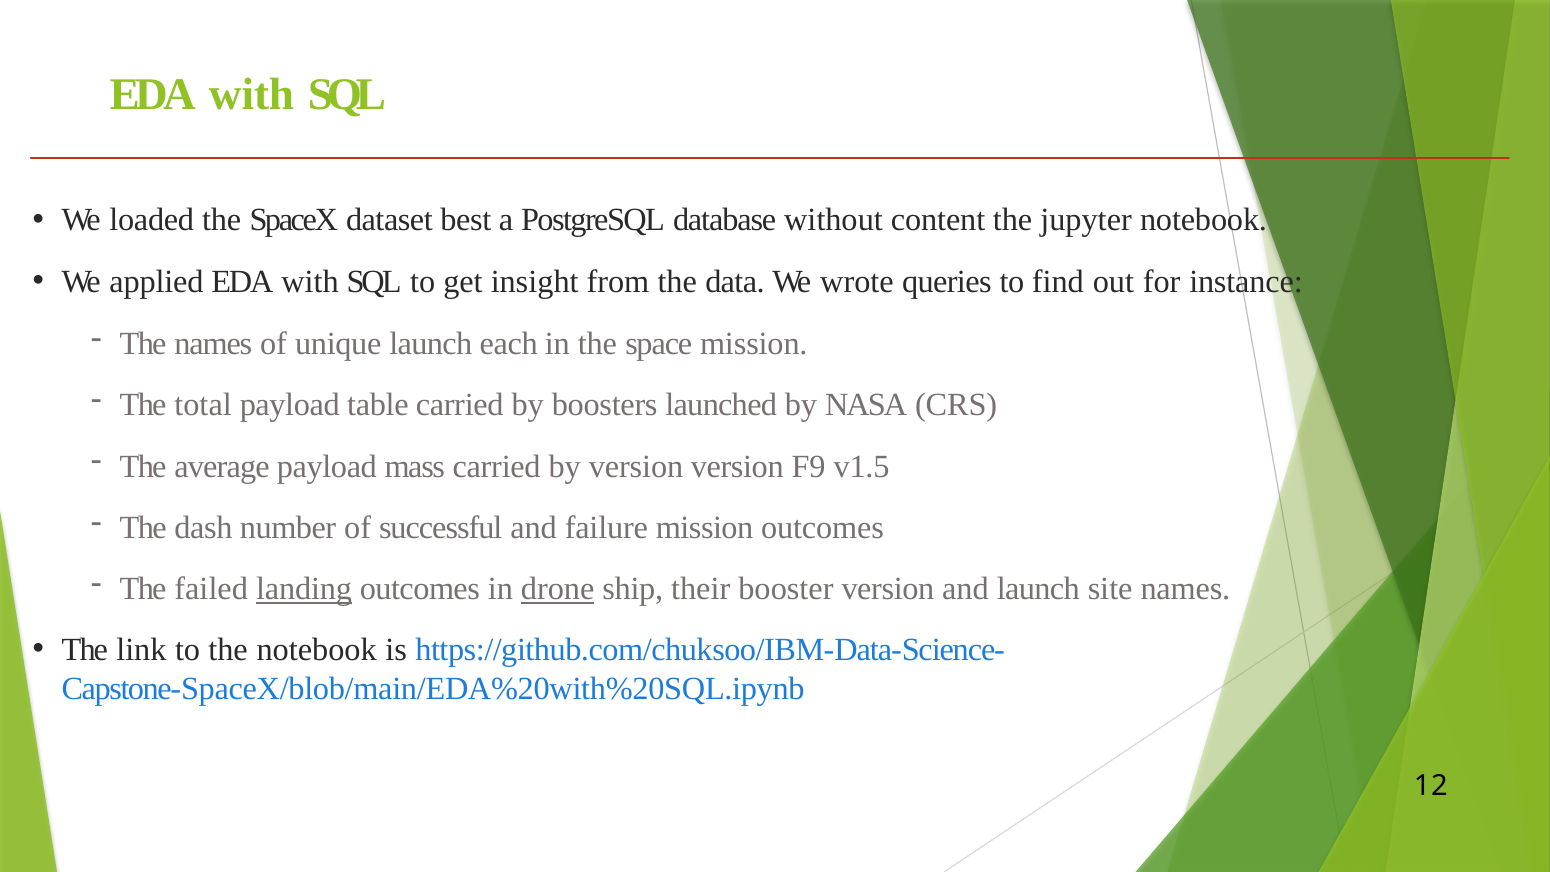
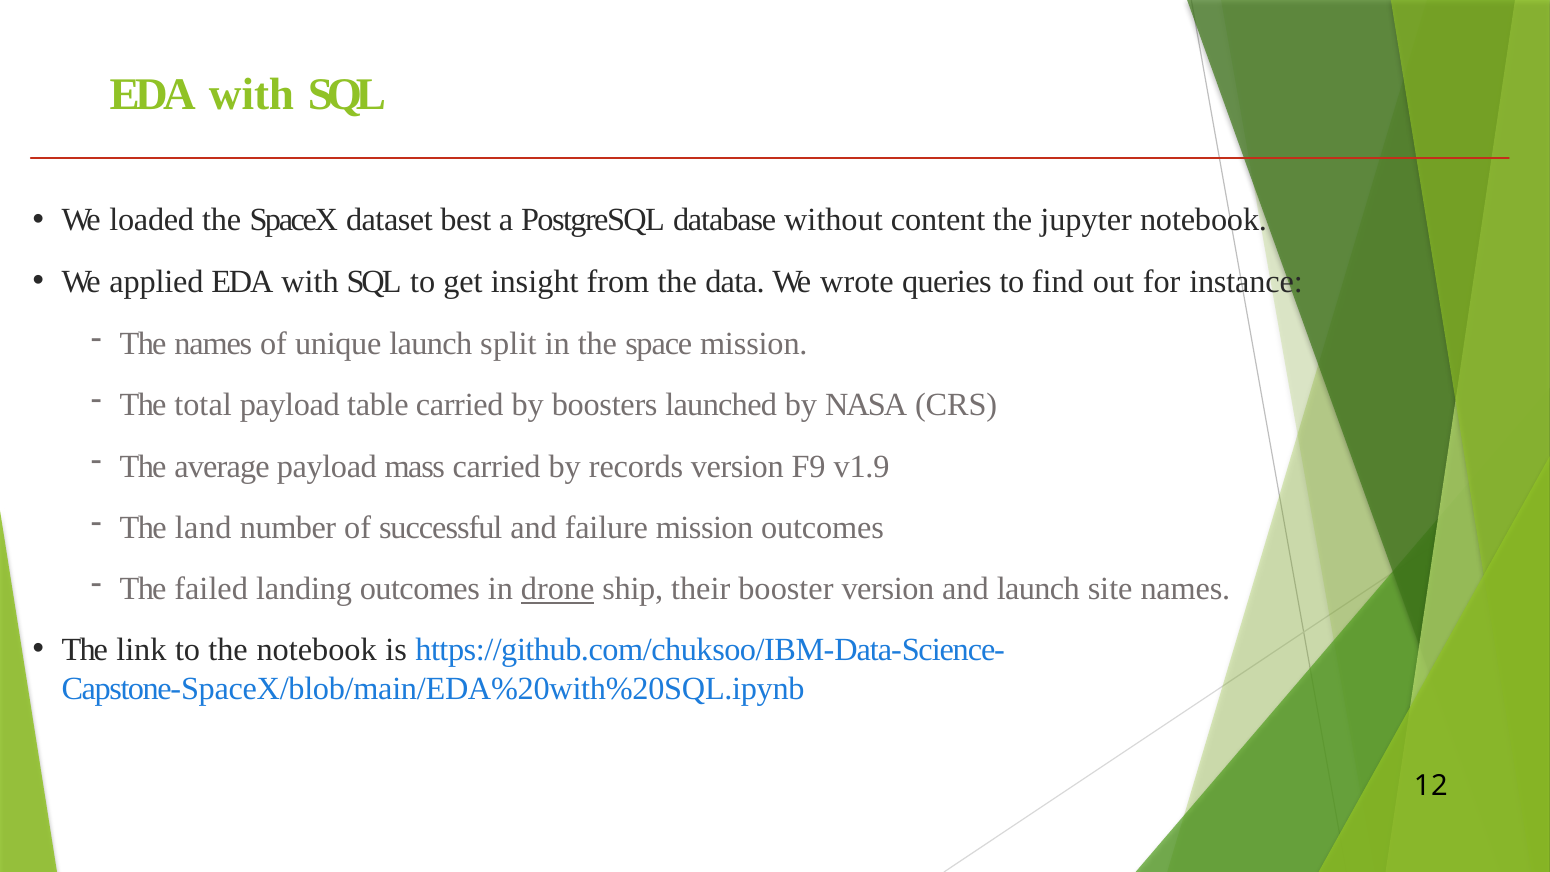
each: each -> split (508, 344)
by version: version -> records (636, 466)
v1.5: v1.5 -> v1.9 (862, 466)
dash: dash -> land (203, 528)
landing underline: present -> none (304, 589)
